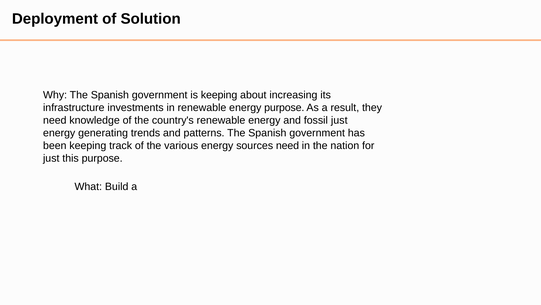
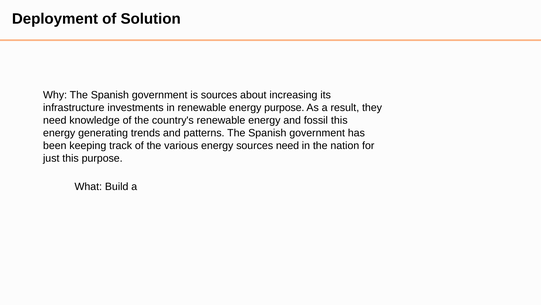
is keeping: keeping -> sources (219, 95)
fossil just: just -> this (339, 120)
